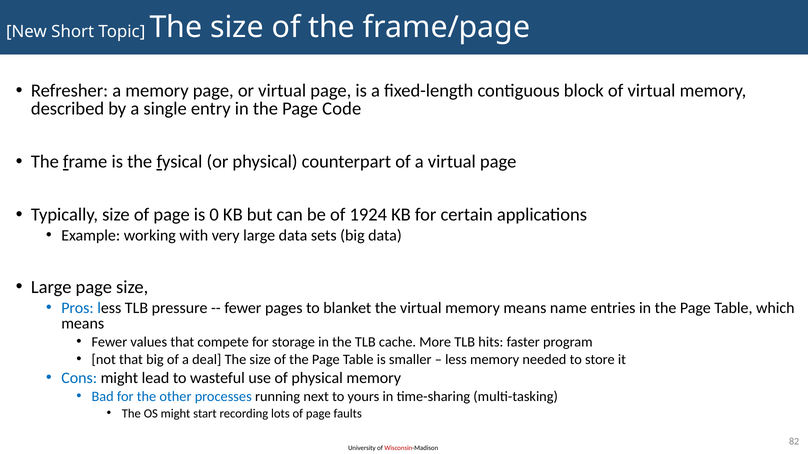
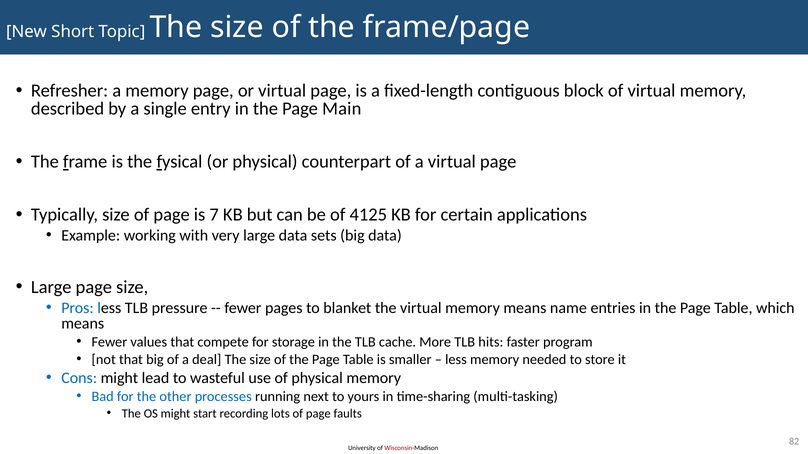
Code: Code -> Main (342, 109)
0: 0 -> 7 (214, 215)
1924: 1924 -> 4125 (368, 215)
